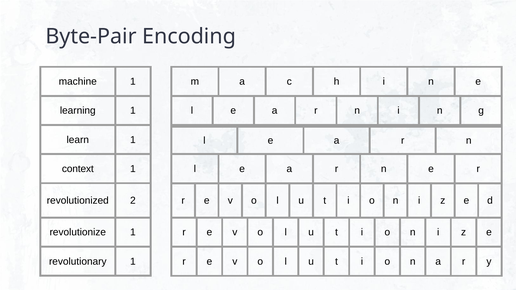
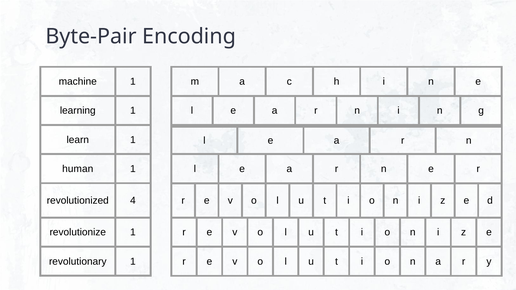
context: context -> human (78, 169)
2: 2 -> 4 (133, 201)
